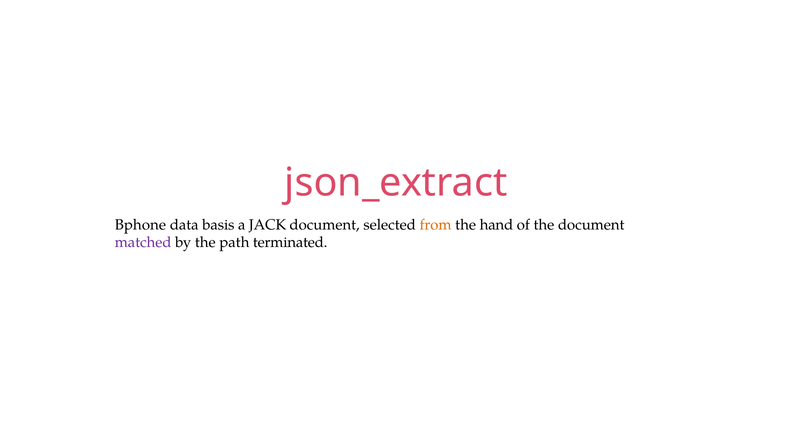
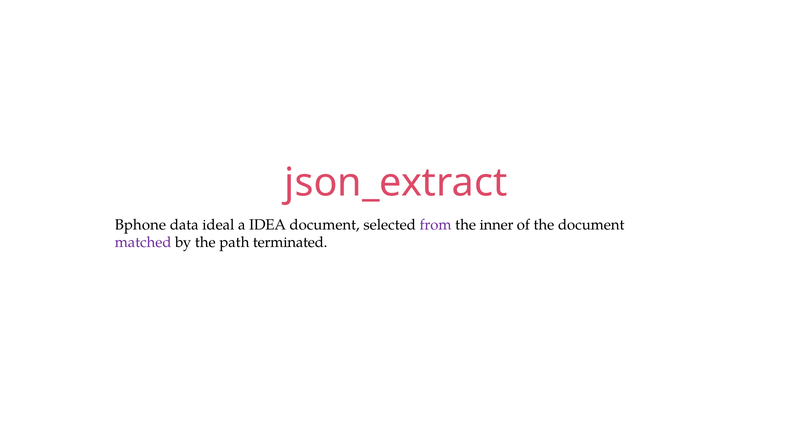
basis: basis -> ideal (218, 225)
JACK: JACK -> IDEA (268, 225)
from colour: orange -> purple (436, 225)
hand: hand -> inner (497, 225)
